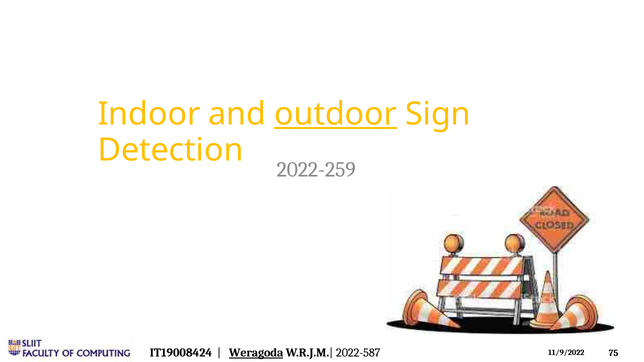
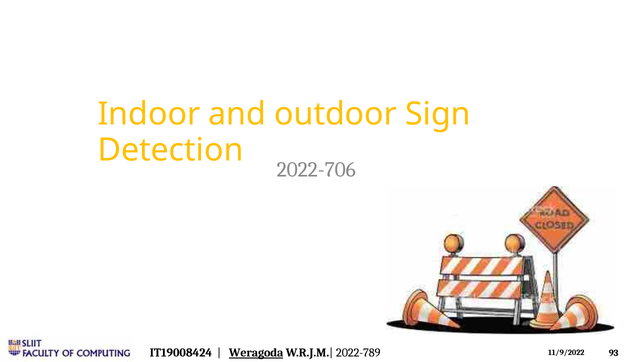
outdoor underline: present -> none (336, 114)
2022-259: 2022-259 -> 2022-706 (316, 170)
2022-587: 2022-587 -> 2022-789 (358, 353)
75: 75 -> 93 (614, 353)
